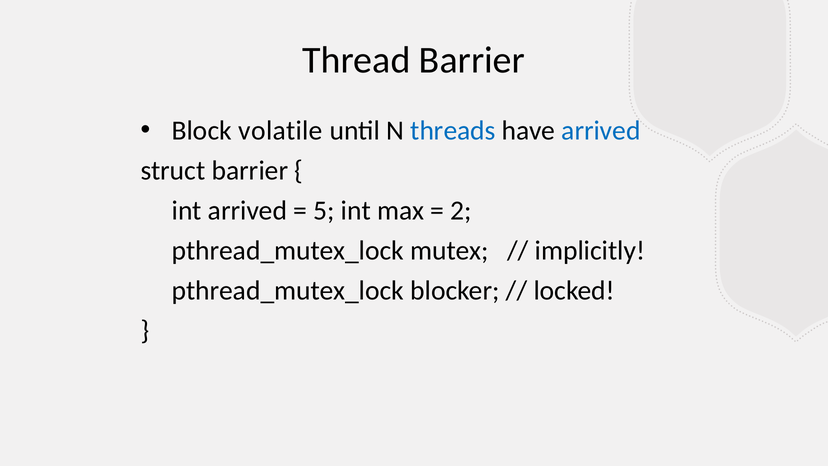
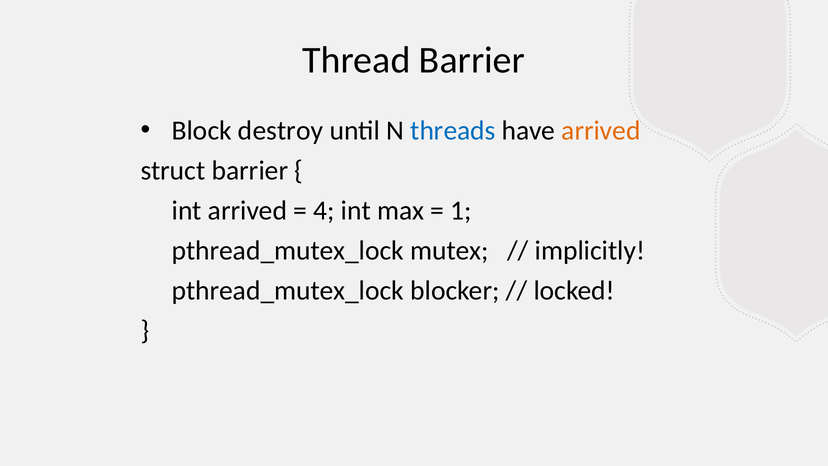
volatile: volatile -> destroy (281, 130)
arrived colour: blue -> orange (601, 130)
5: 5 -> 4 (324, 210)
2: 2 -> 1 (461, 210)
